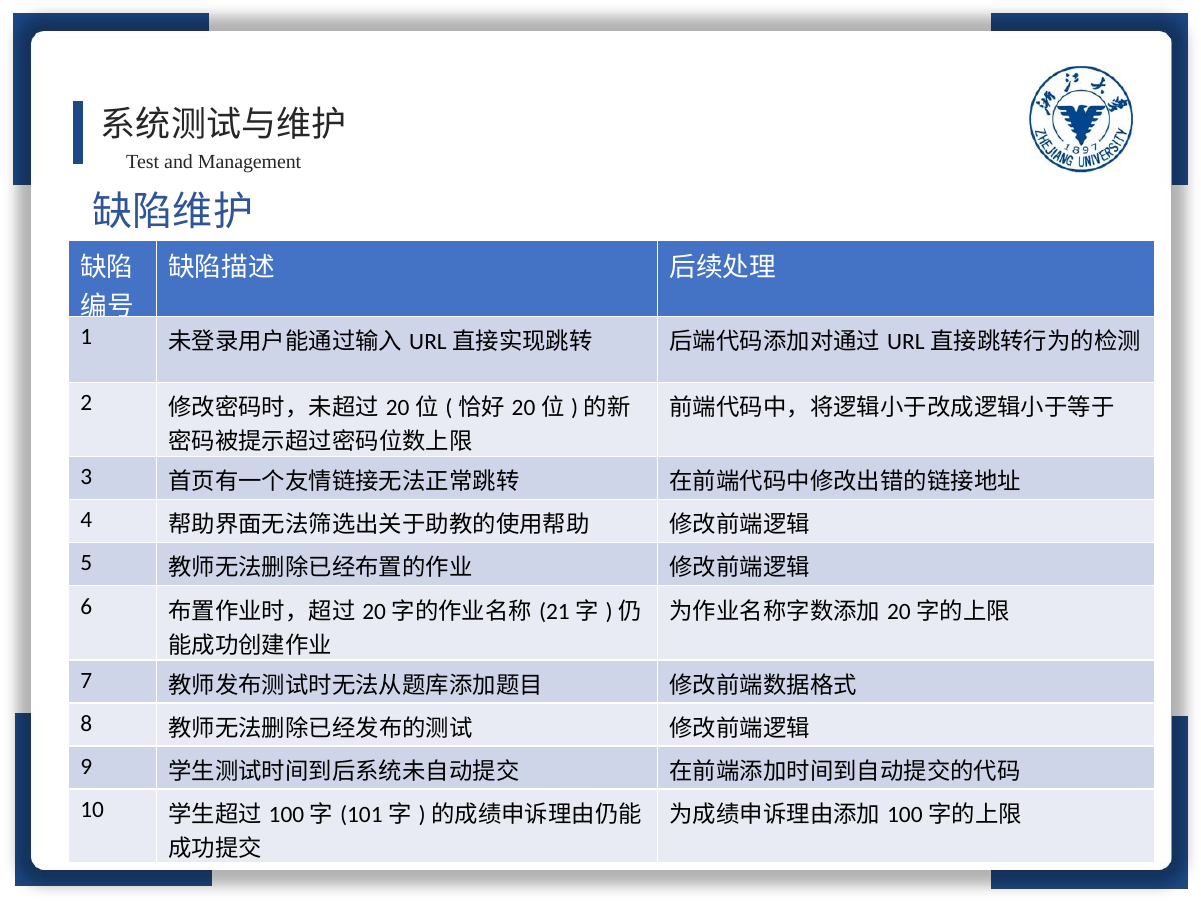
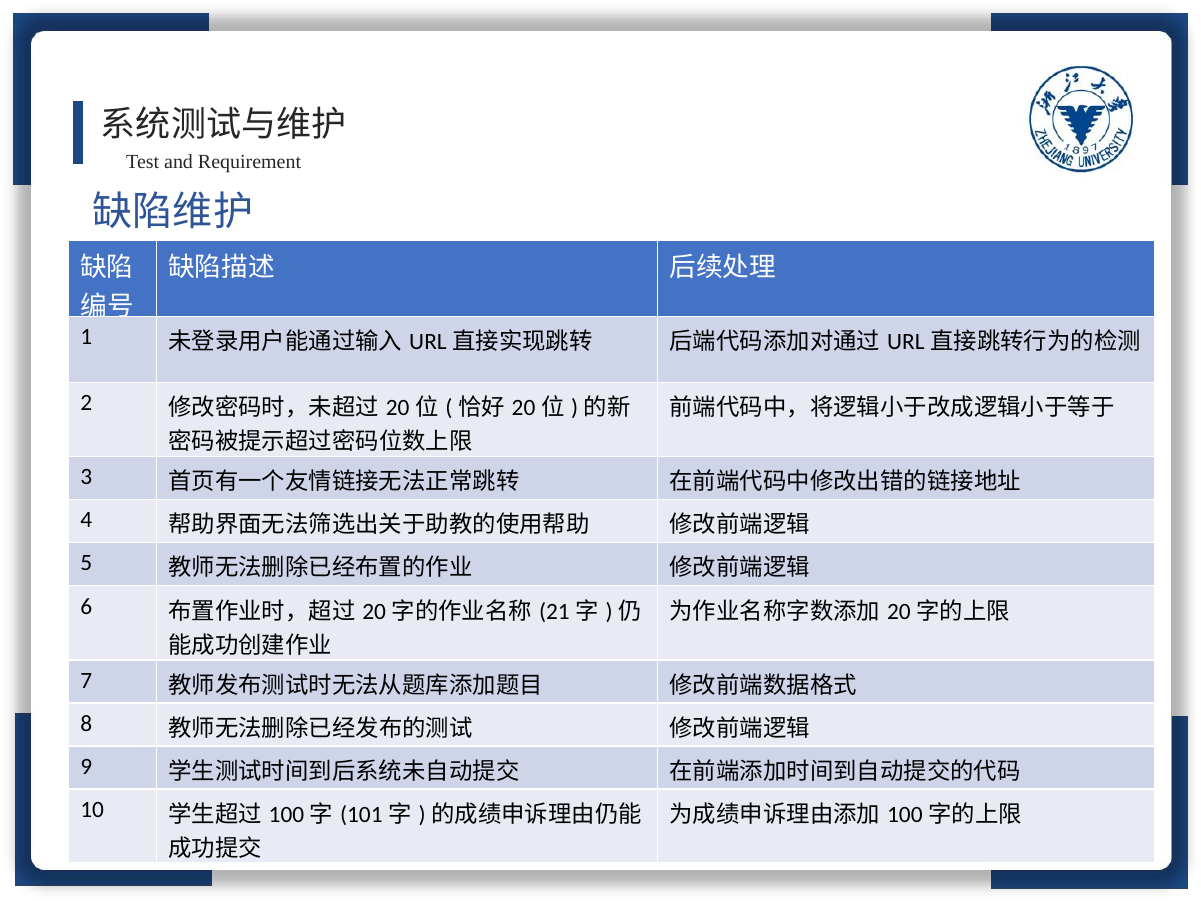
Management: Management -> Requirement (250, 161)
